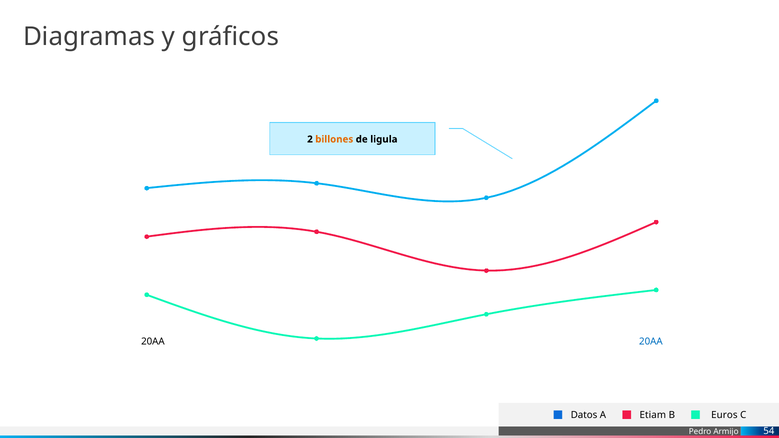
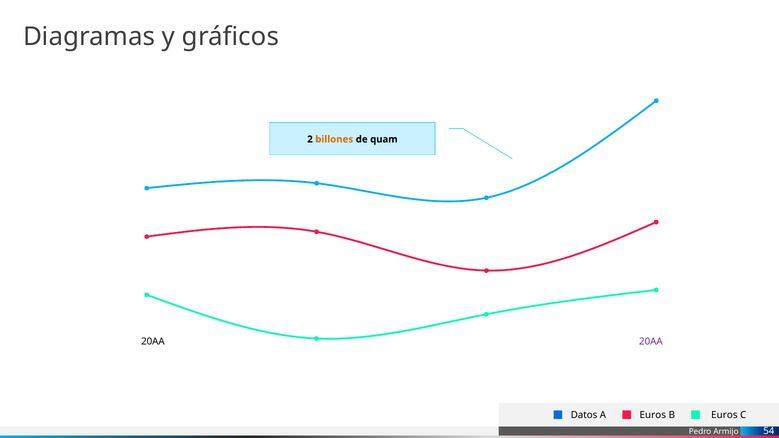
ligula: ligula -> quam (384, 139)
20AA colour: blue -> purple (651, 341)
A Etiam: Etiam -> Euros (653, 415)
